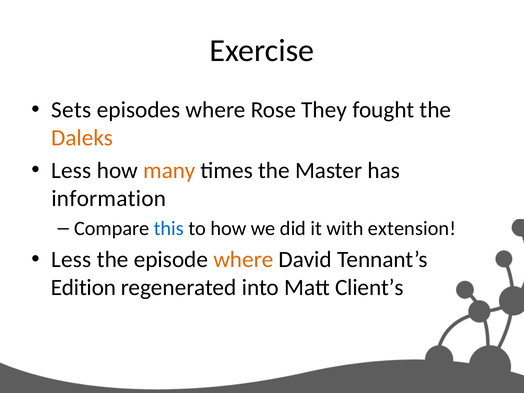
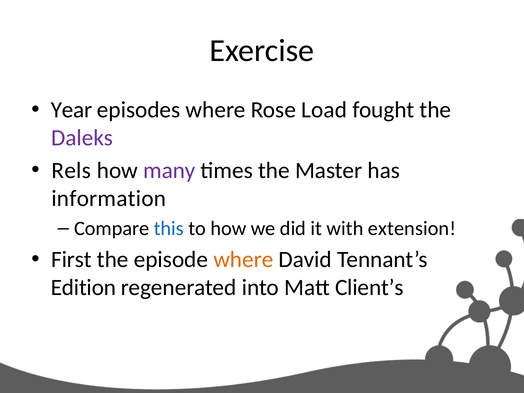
Sets: Sets -> Year (71, 110)
They: They -> Load (324, 110)
Daleks colour: orange -> purple (82, 138)
Less: Less -> Rels (71, 170)
many colour: orange -> purple (169, 170)
Less: Less -> First (71, 260)
